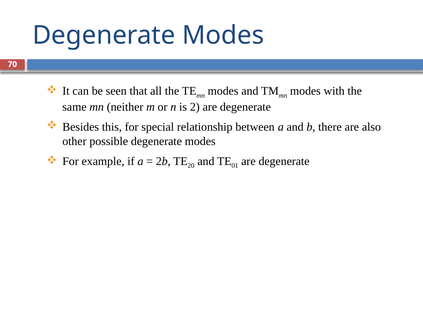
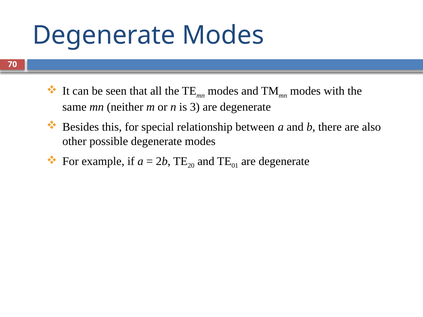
2: 2 -> 3 (195, 107)
